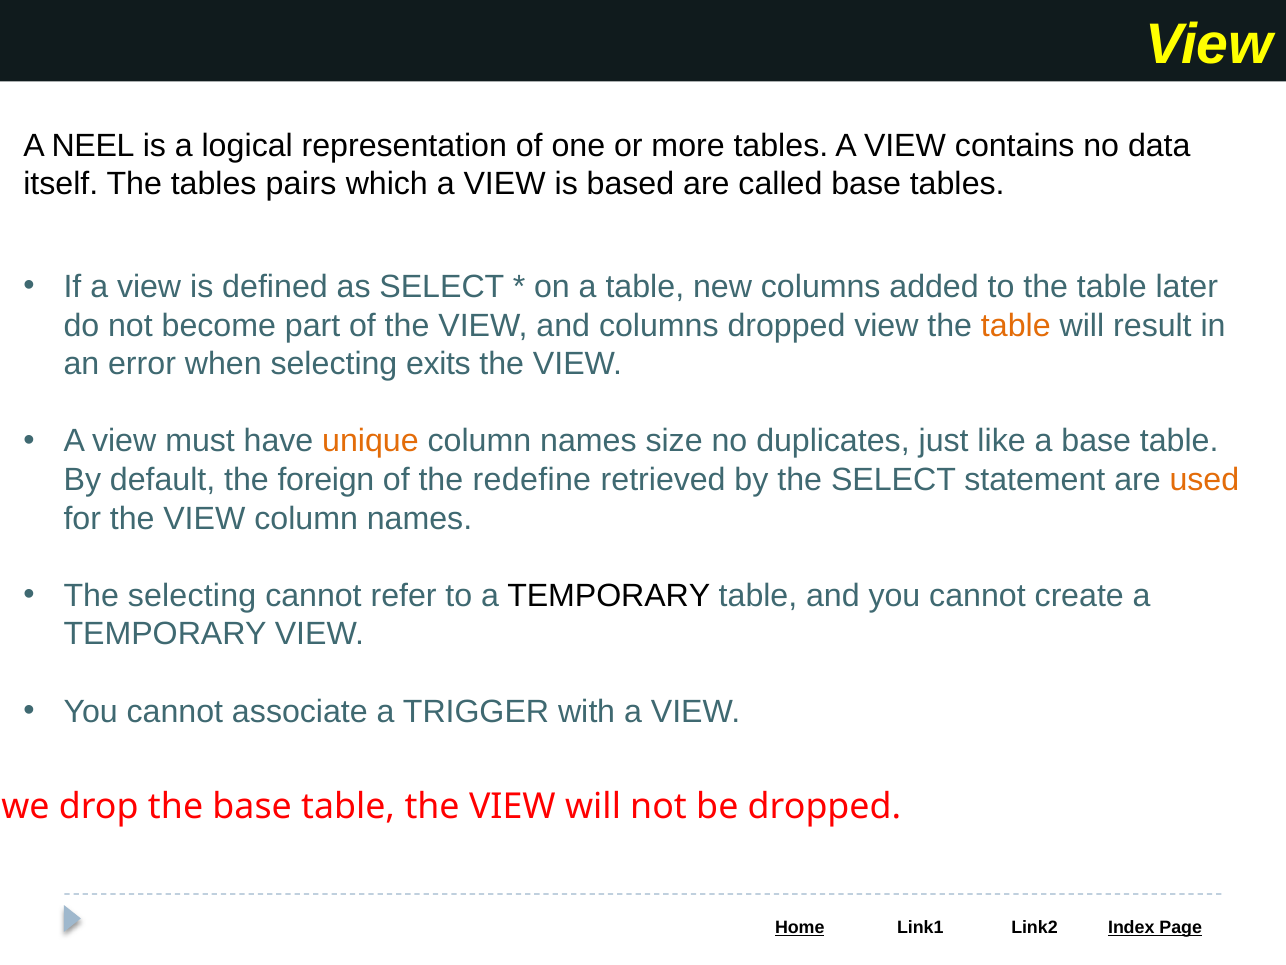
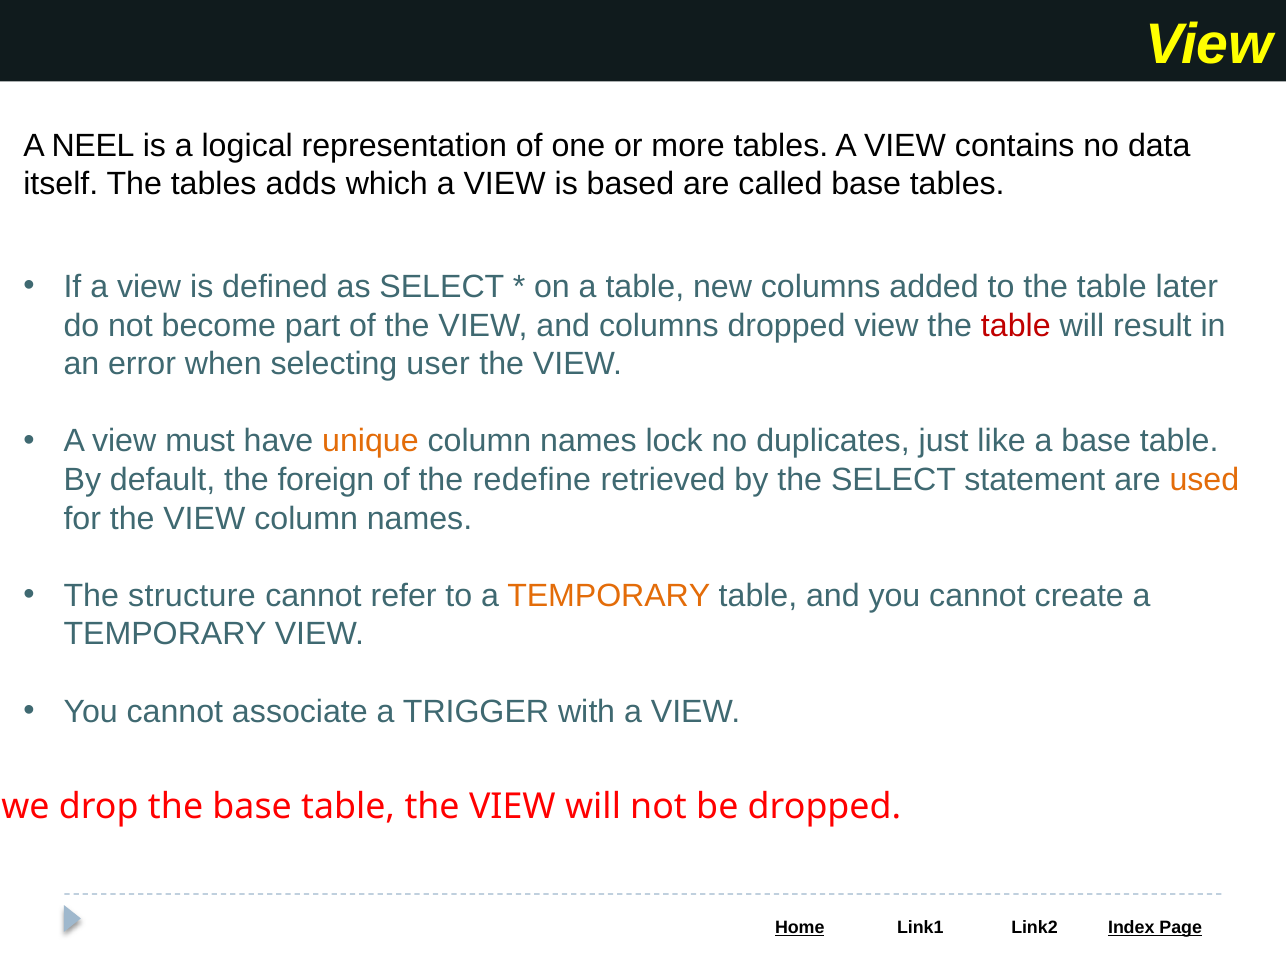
pairs: pairs -> adds (301, 184)
table colour: orange -> red (1016, 325)
exits: exits -> user (438, 364)
size: size -> lock (674, 441)
The selecting: selecting -> structure (192, 595)
TEMPORARY colour: black -> orange (609, 595)
